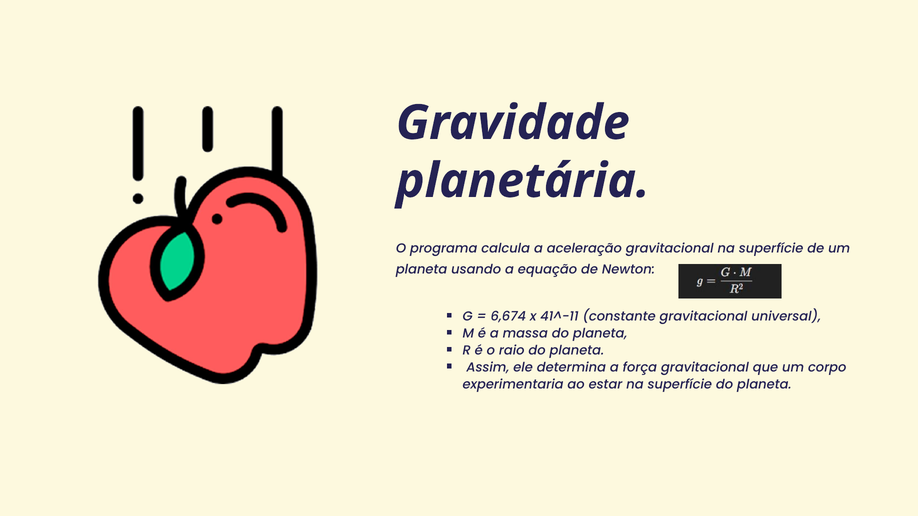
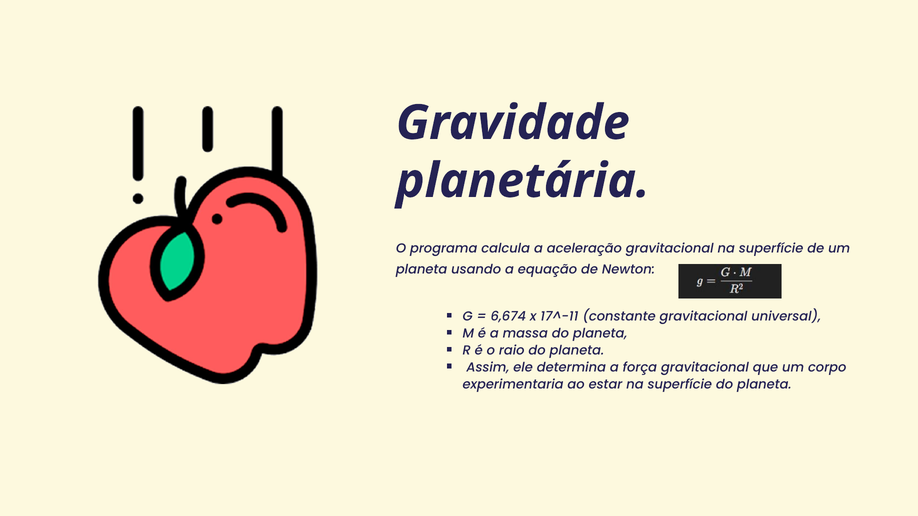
41^-11: 41^-11 -> 17^-11 (559, 317)
